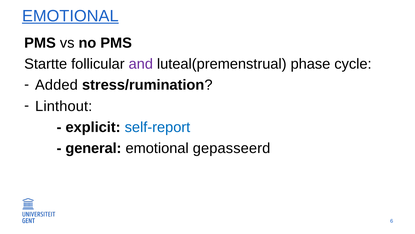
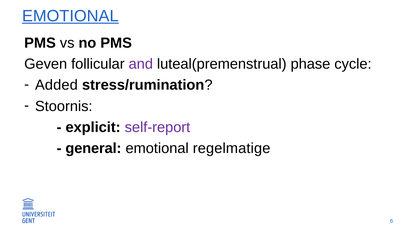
Startte: Startte -> Geven (46, 64)
Linthout: Linthout -> Stoornis (64, 106)
self-report colour: blue -> purple (157, 127)
gepasseerd: gepasseerd -> regelmatige (232, 148)
